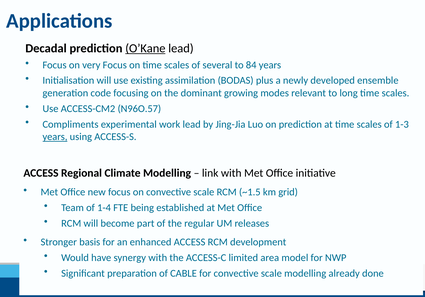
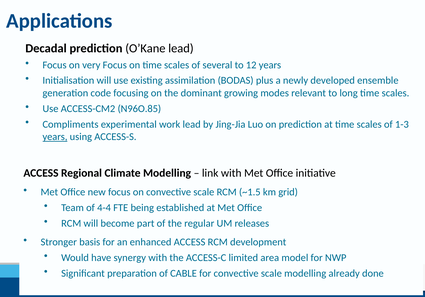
O’Kane underline: present -> none (145, 48)
84: 84 -> 12 (251, 65)
N96O.57: N96O.57 -> N96O.85 (139, 109)
1-4: 1-4 -> 4-4 (104, 208)
